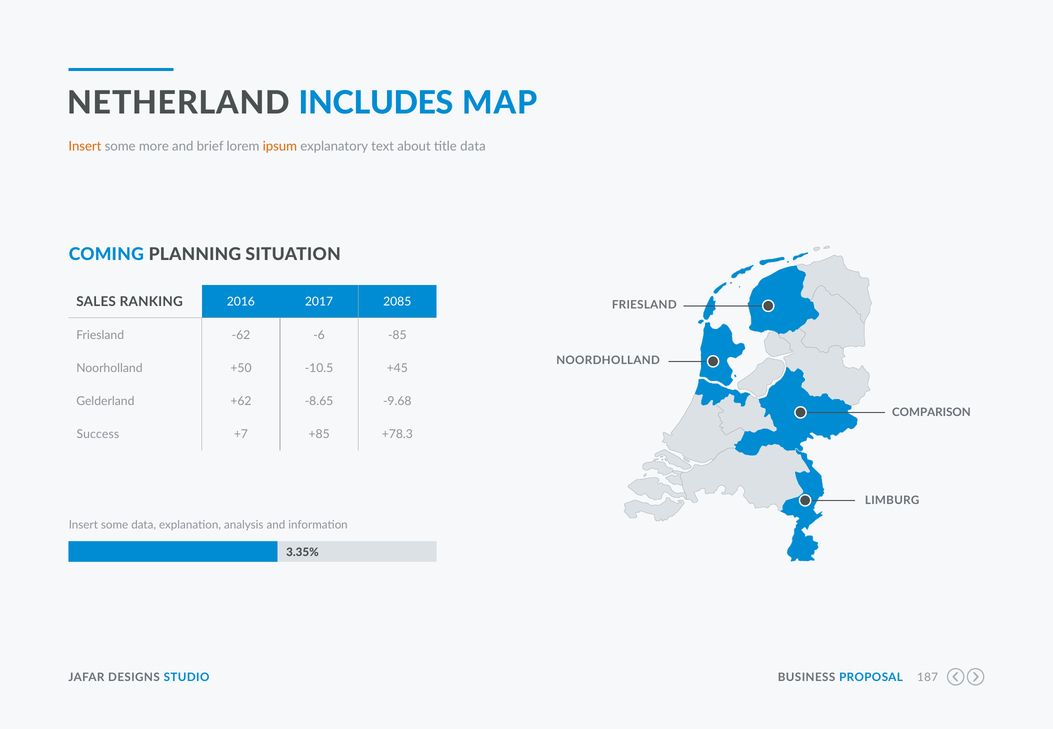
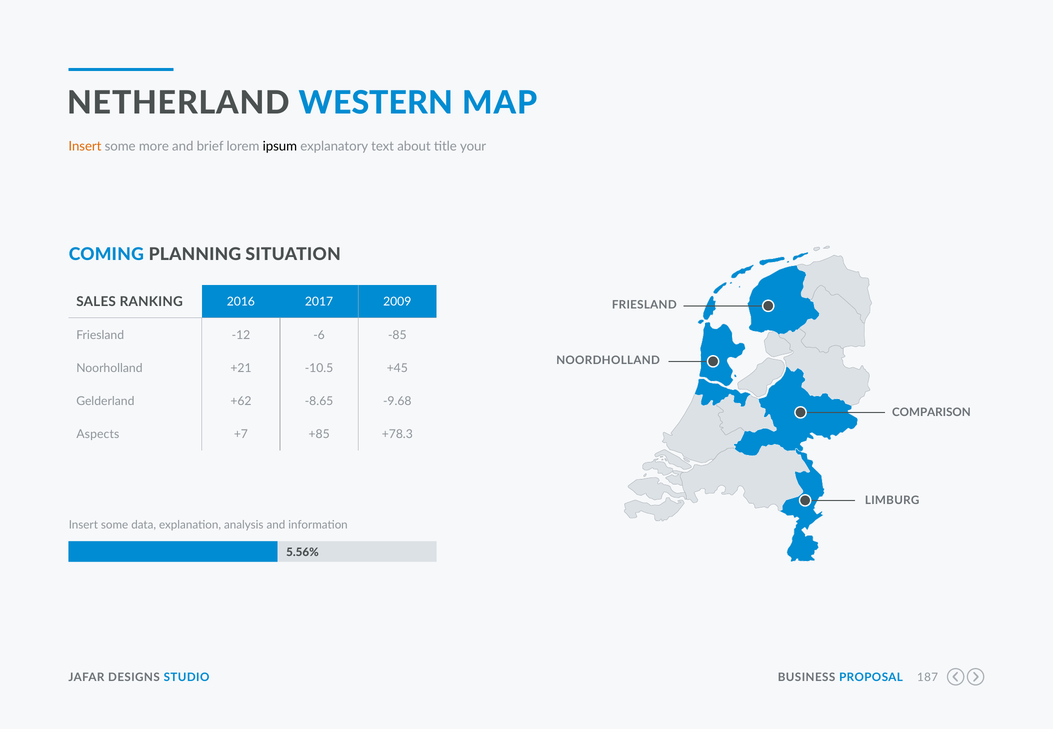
INCLUDES: INCLUDES -> WESTERN (376, 103)
ipsum colour: orange -> black (280, 146)
title data: data -> your (473, 146)
2085: 2085 -> 2009 (397, 302)
-62: -62 -> -12 (241, 335)
+50: +50 -> +21 (241, 368)
Success: Success -> Aspects (98, 434)
3.35%: 3.35% -> 5.56% (303, 552)
